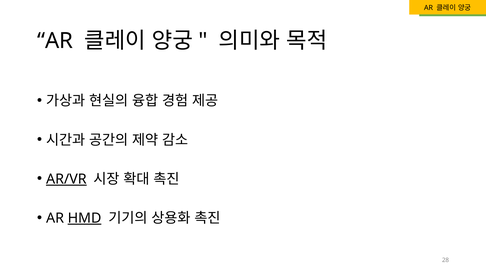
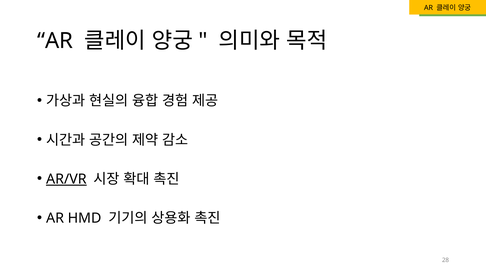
HMD underline: present -> none (85, 218)
